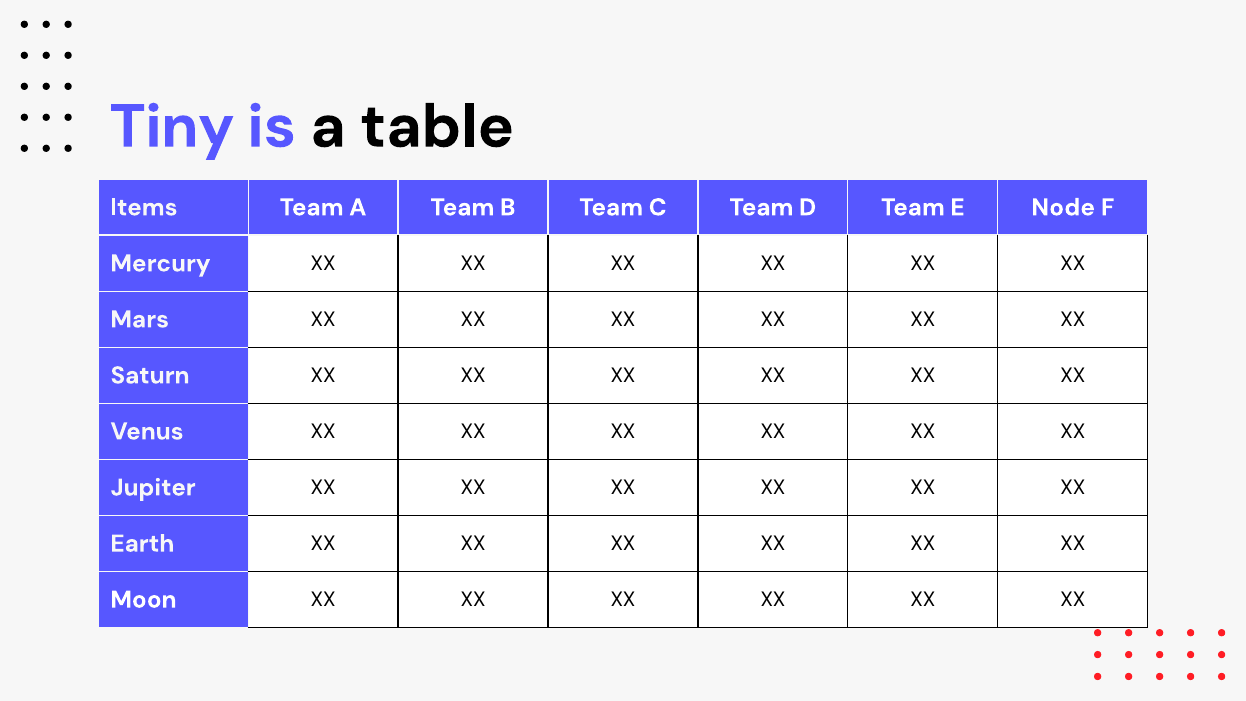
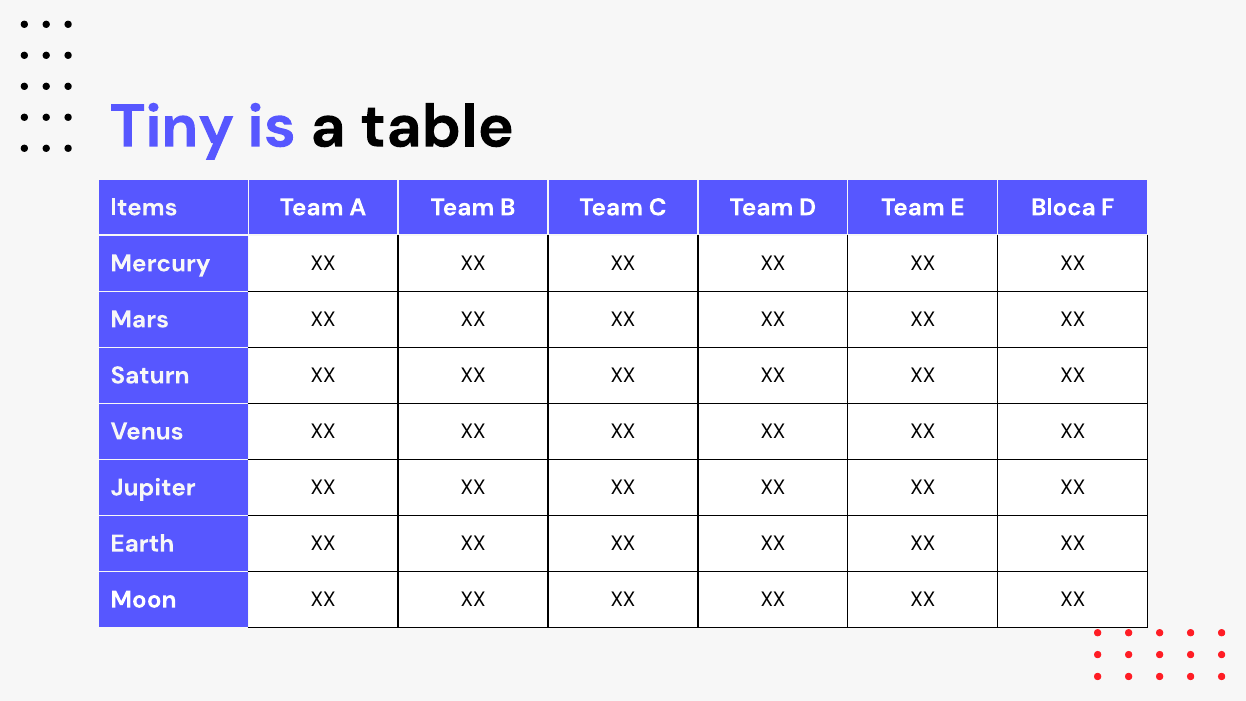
Node: Node -> Bloca (1063, 207)
